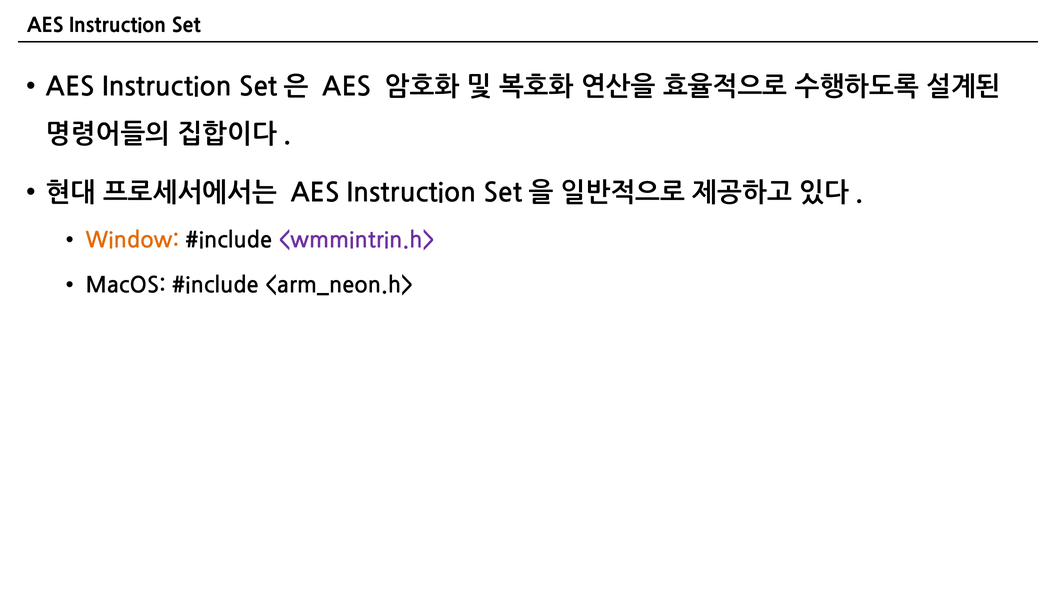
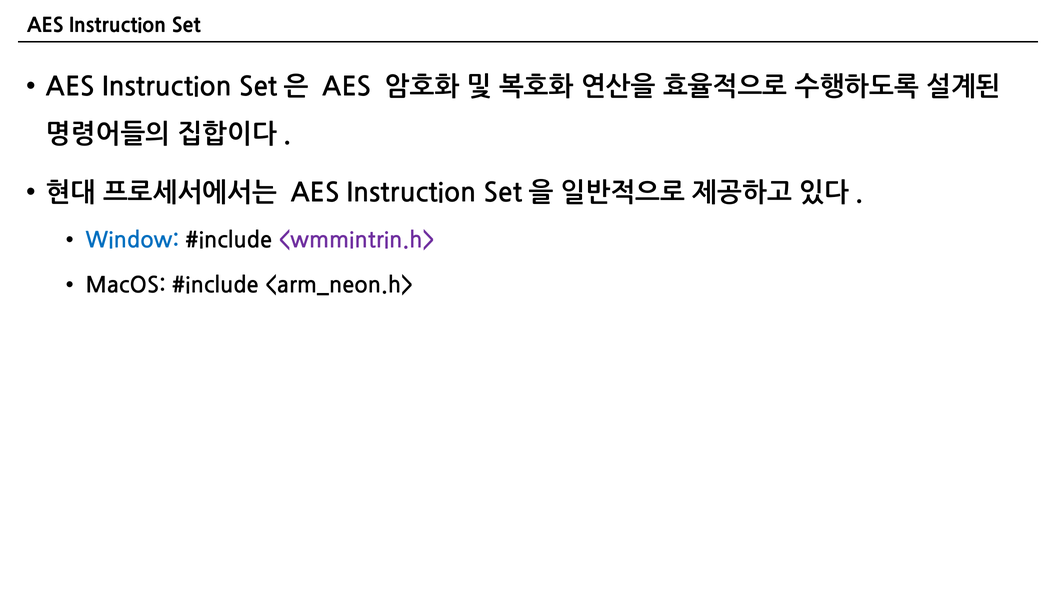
Window colour: orange -> blue (132, 240)
